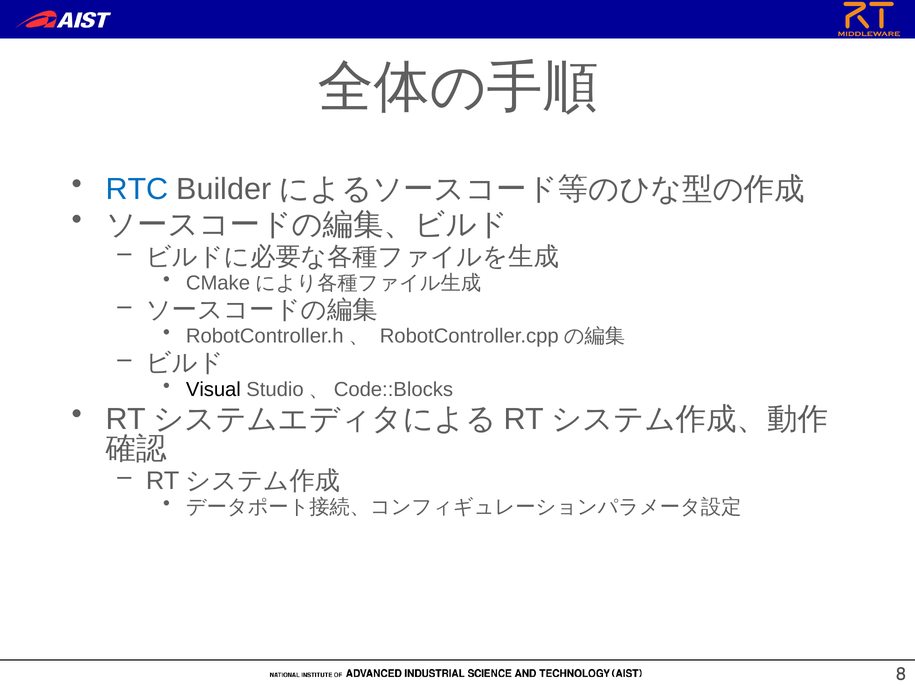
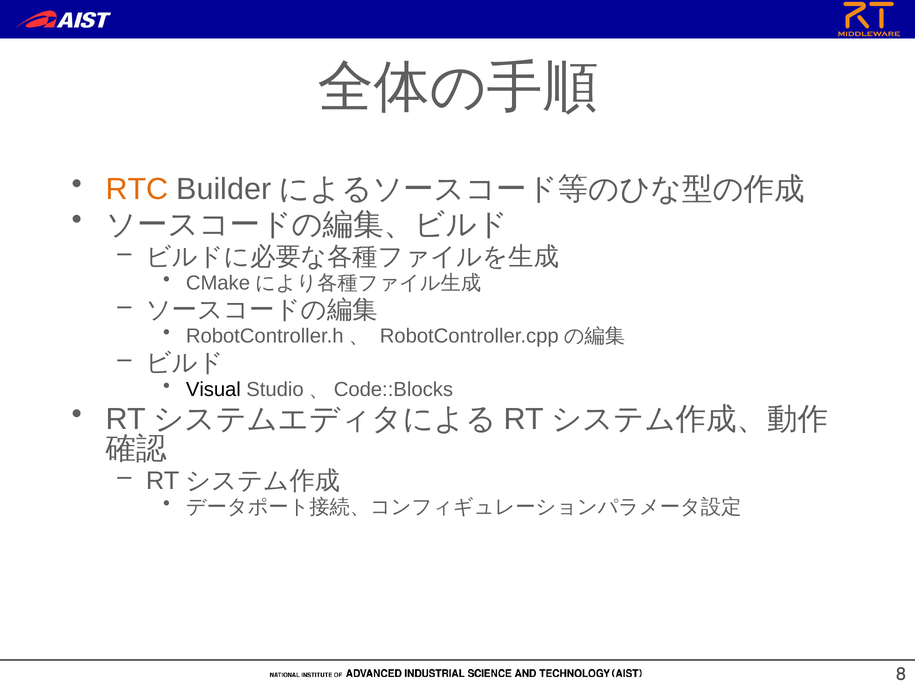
RTC colour: blue -> orange (137, 190)
